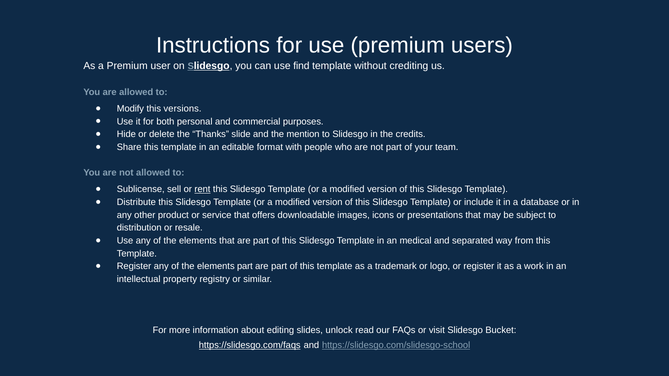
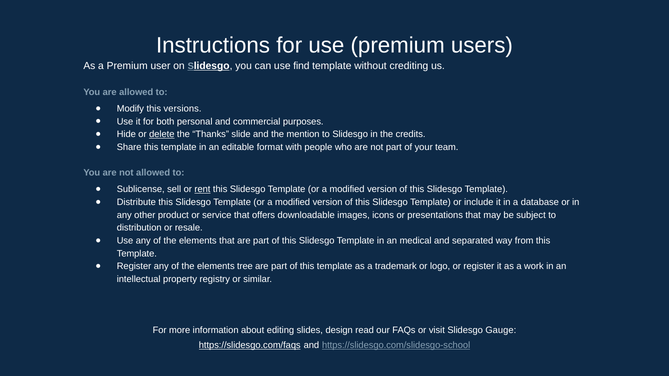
delete underline: none -> present (162, 134)
elements part: part -> tree (245, 267)
unlock: unlock -> design (339, 330)
Bucket: Bucket -> Gauge (501, 330)
